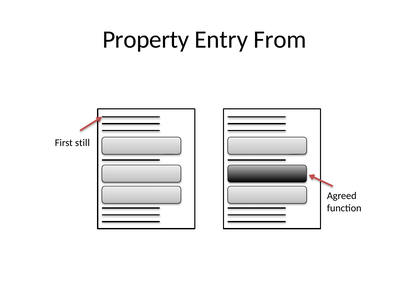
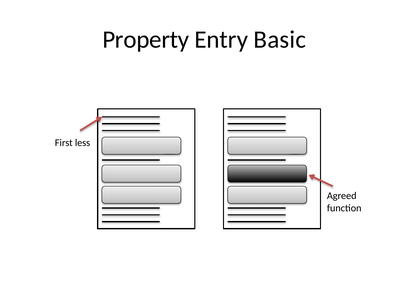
From: From -> Basic (280, 40)
still: still -> less (83, 143)
